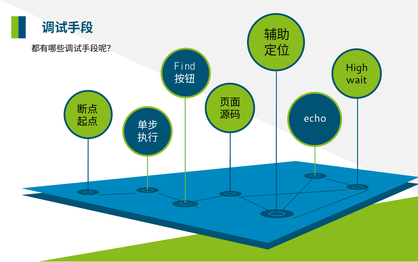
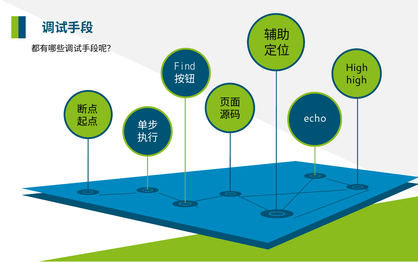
wait: wait -> high (357, 80)
